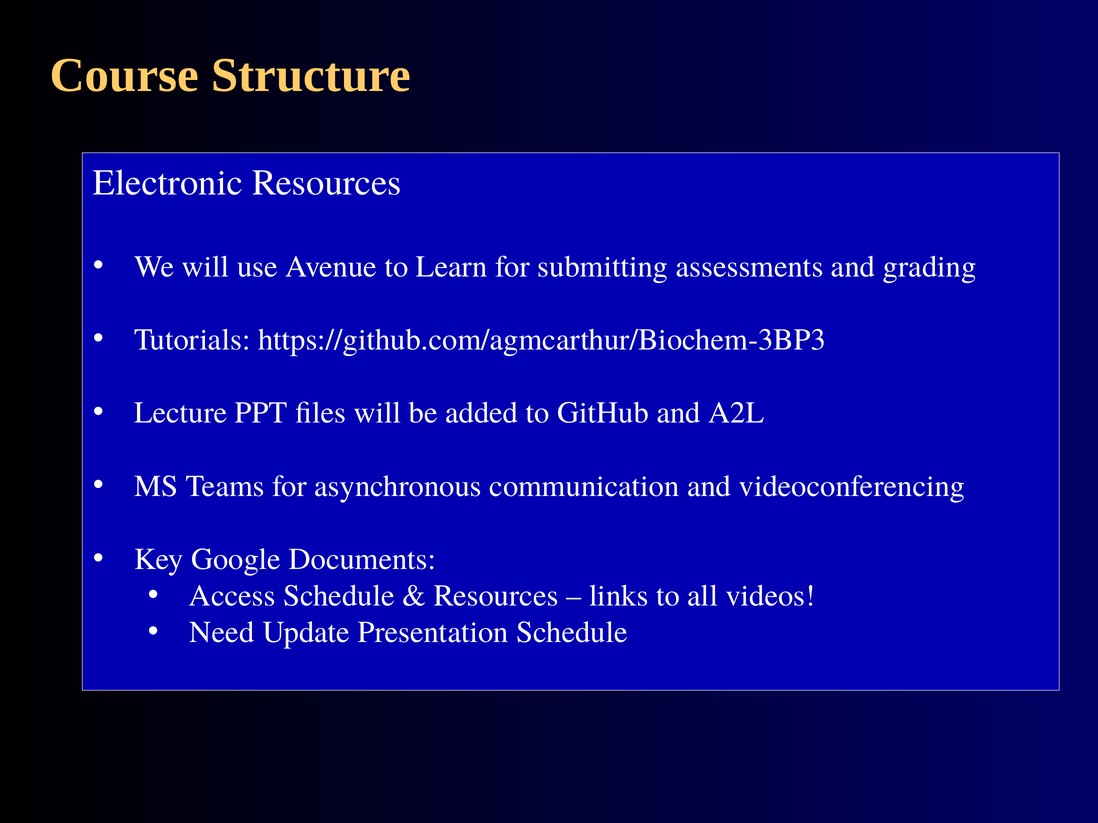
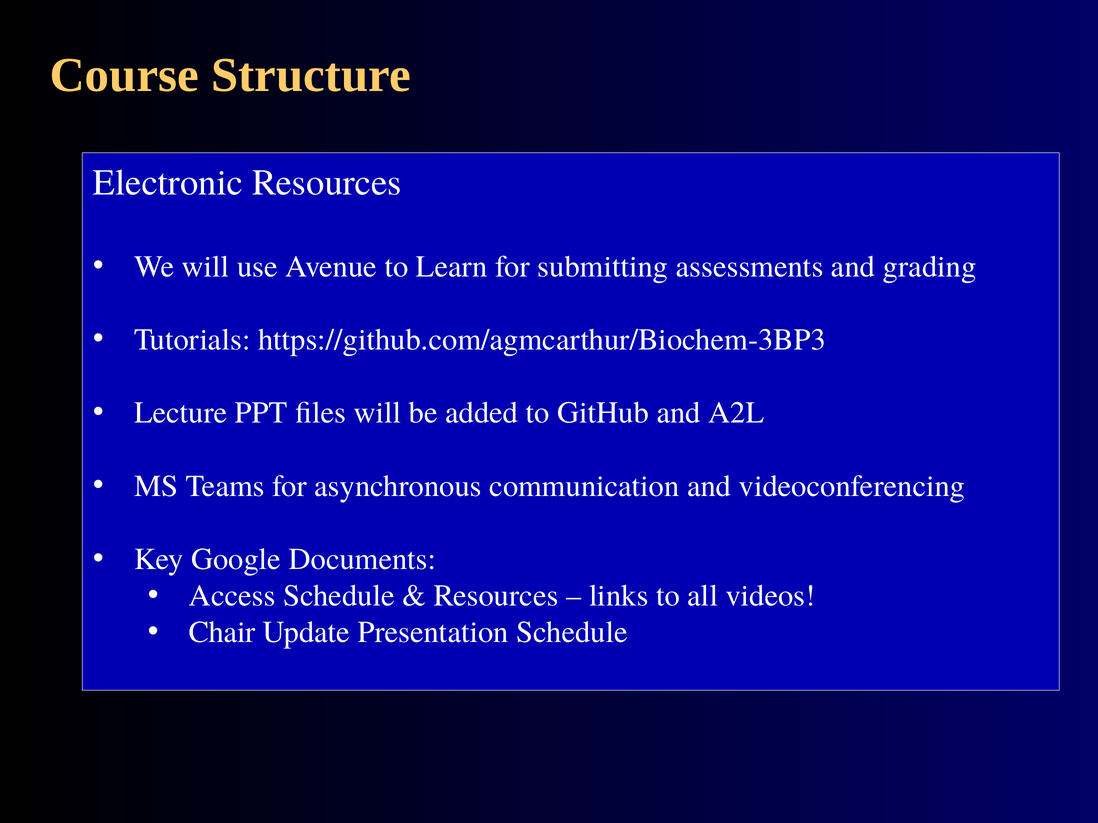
Need: Need -> Chair (222, 633)
